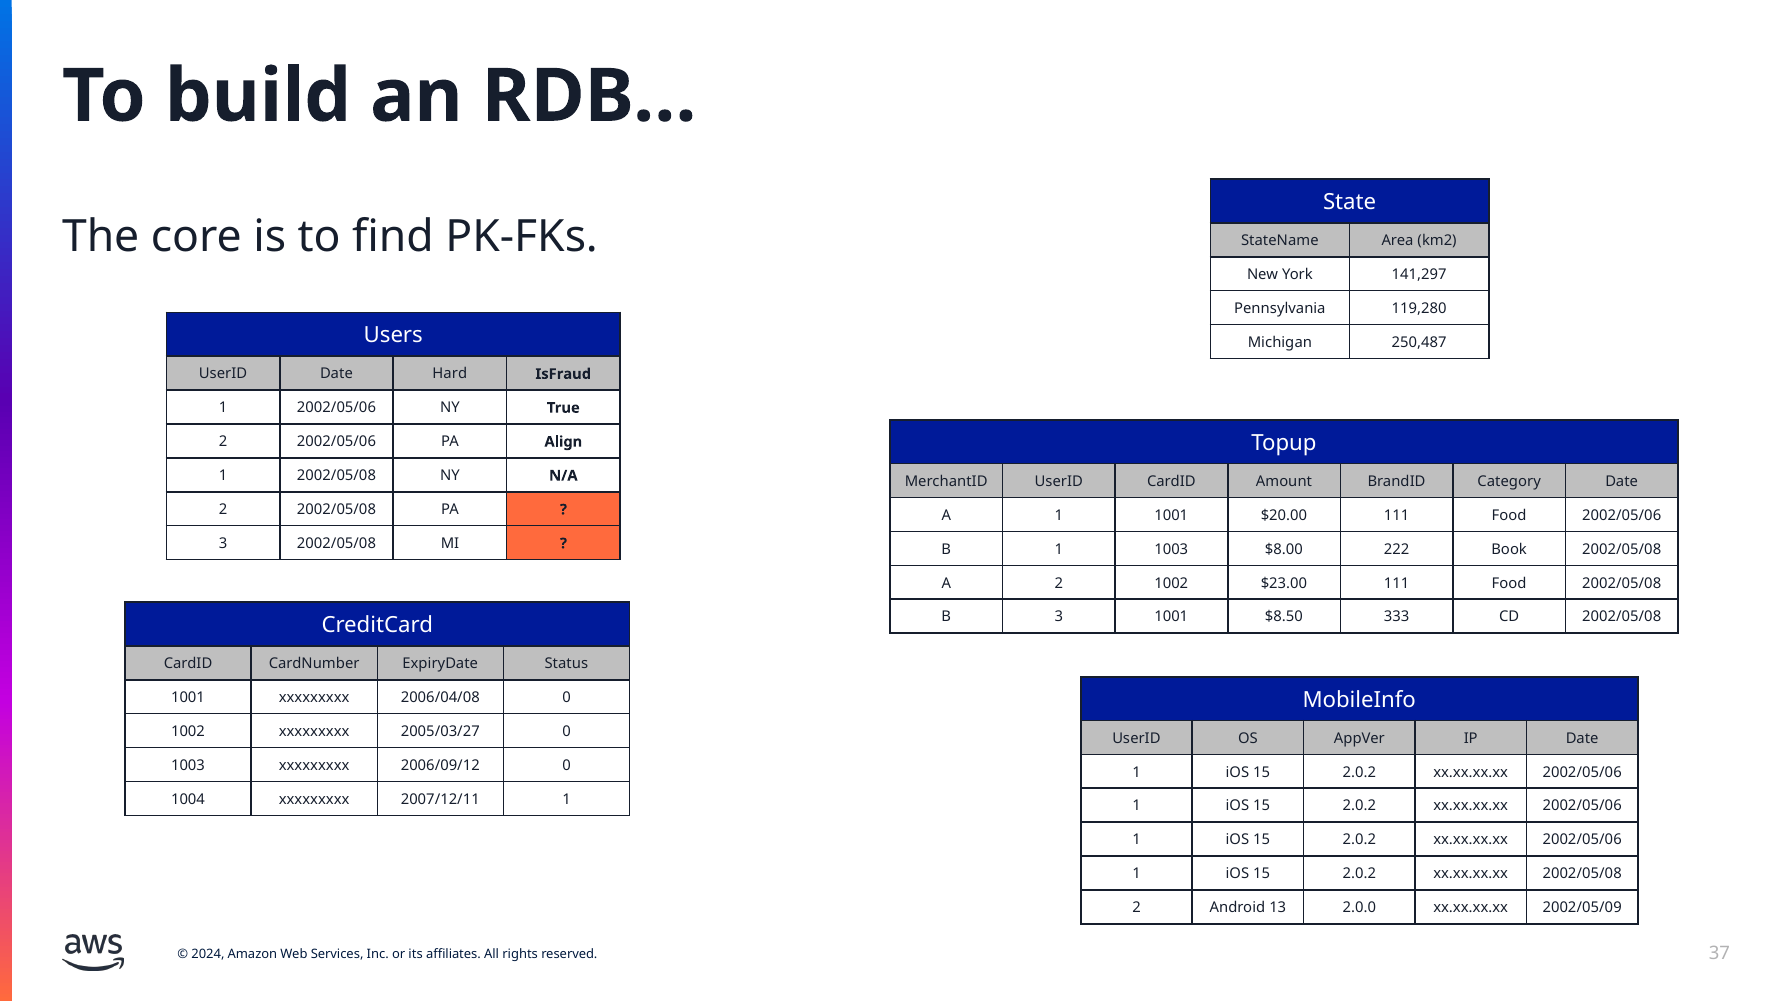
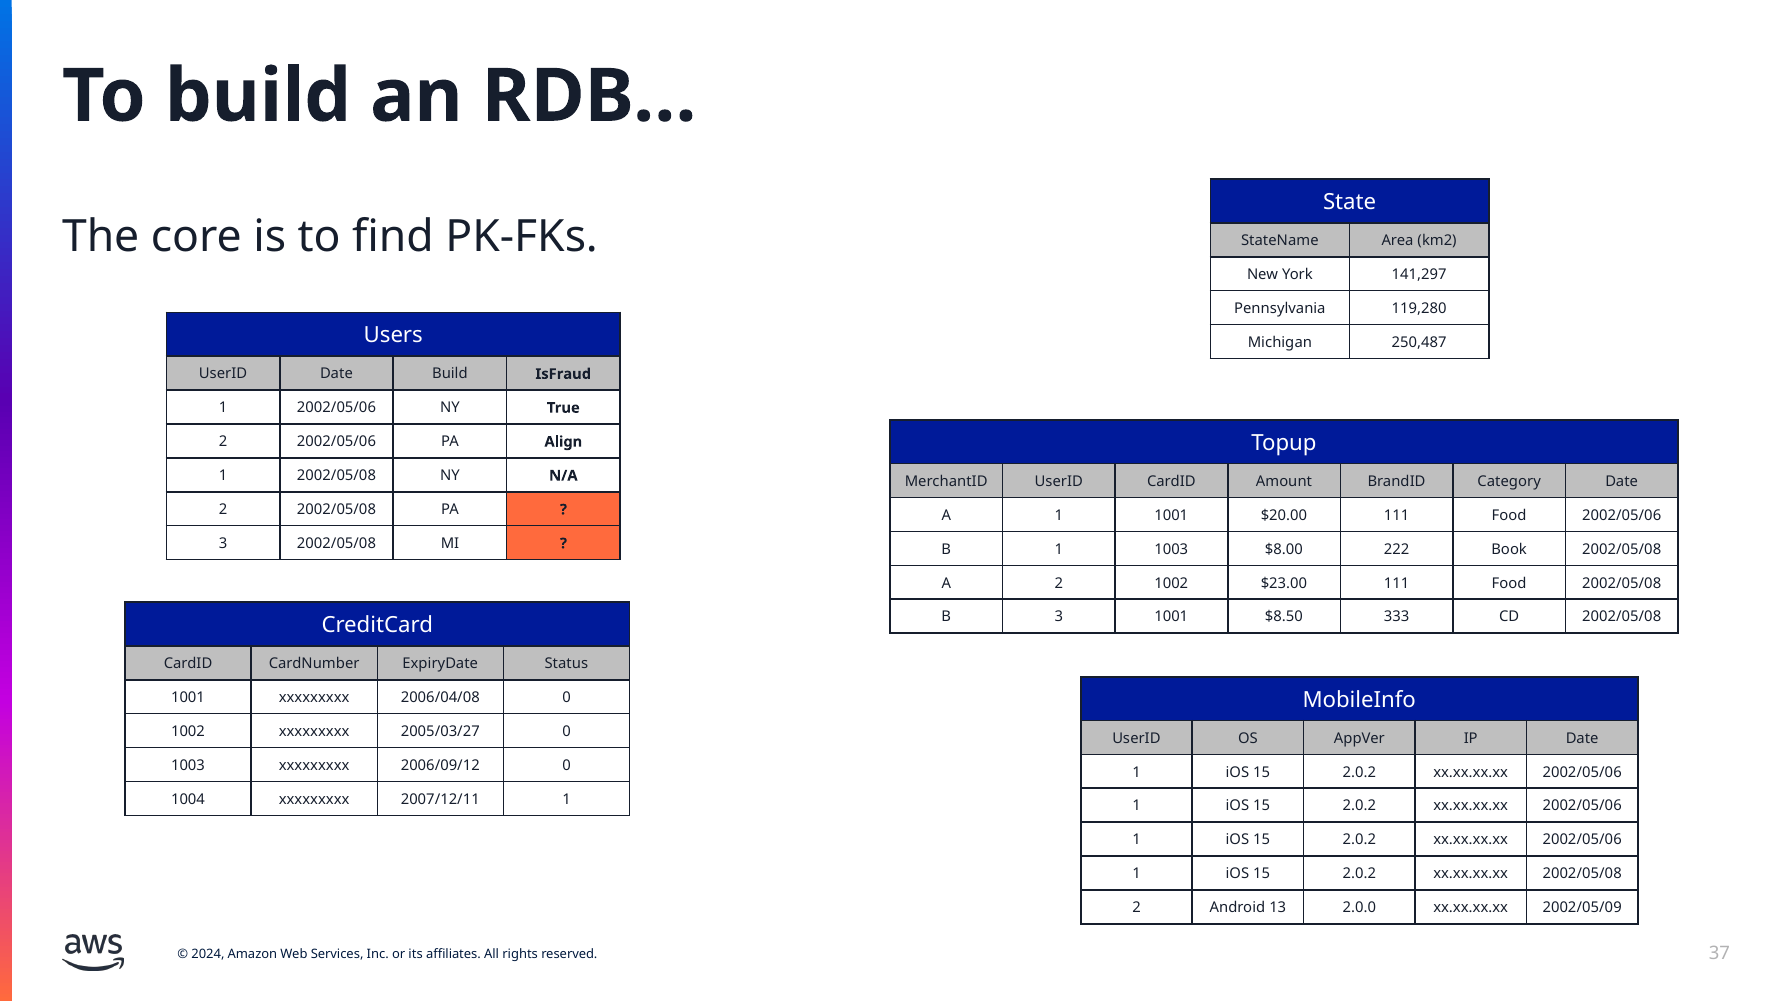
Date Hard: Hard -> Build (450, 374)
